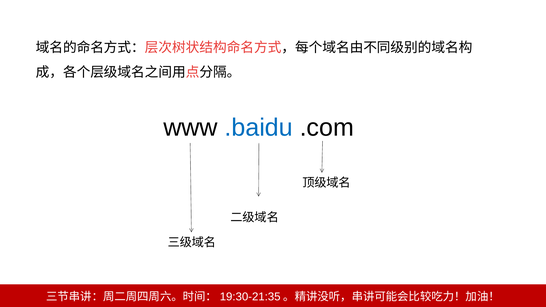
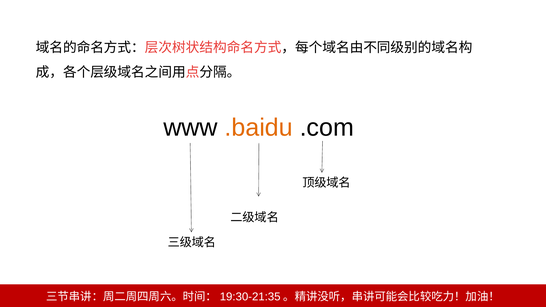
.baidu colour: blue -> orange (259, 128)
